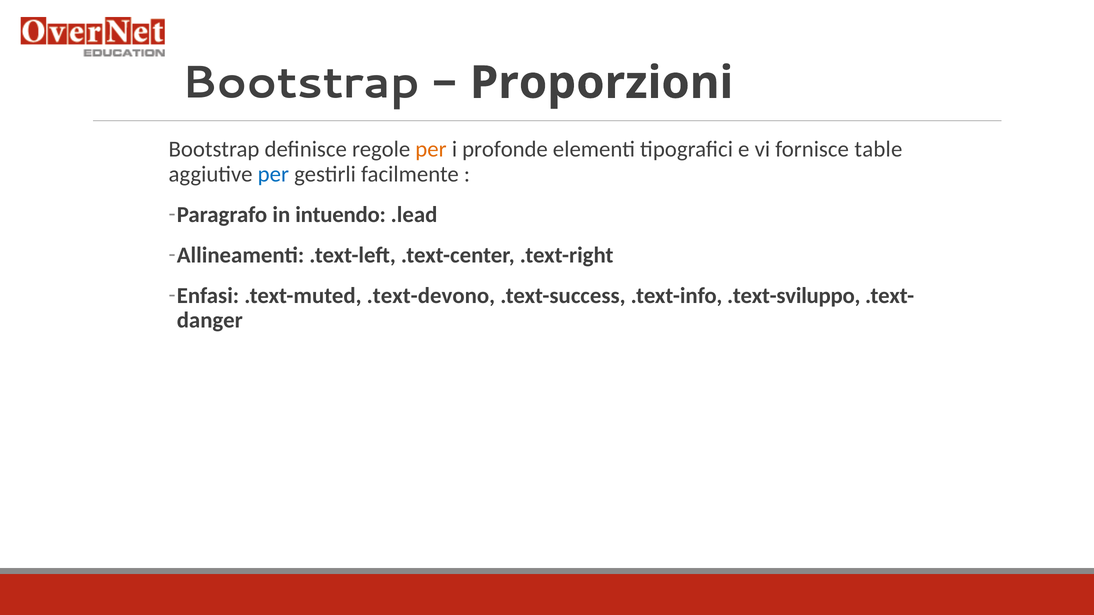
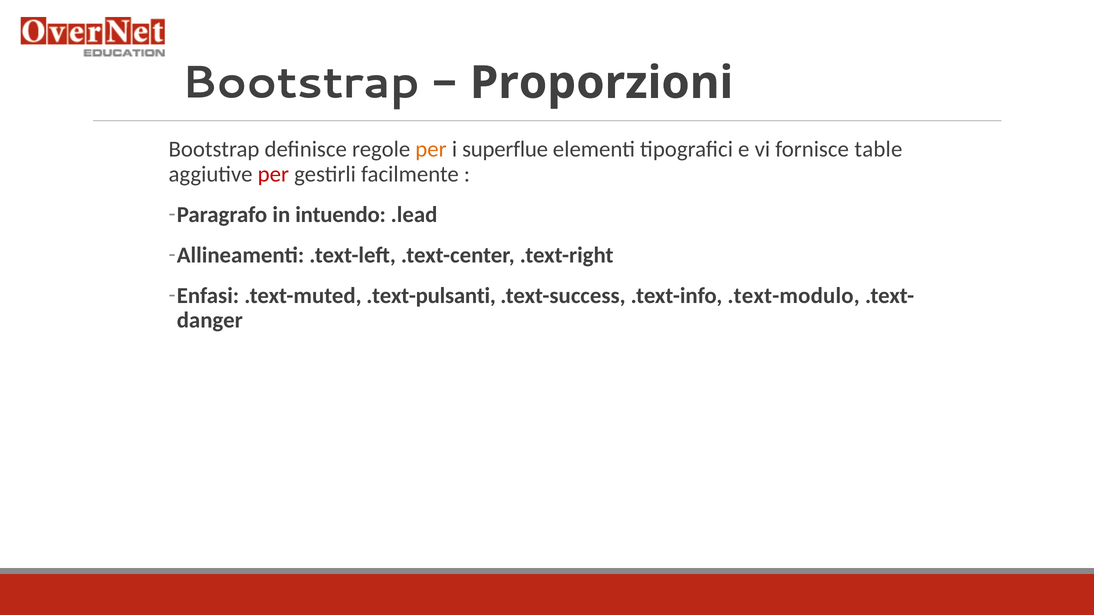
profonde: profonde -> superflue (505, 149)
per colour: blue -> red (273, 174)
.text-devono: .text-devono -> .text-pulsanti (431, 296)
.text-sviluppo: .text-sviluppo -> .text-modulo (794, 296)
